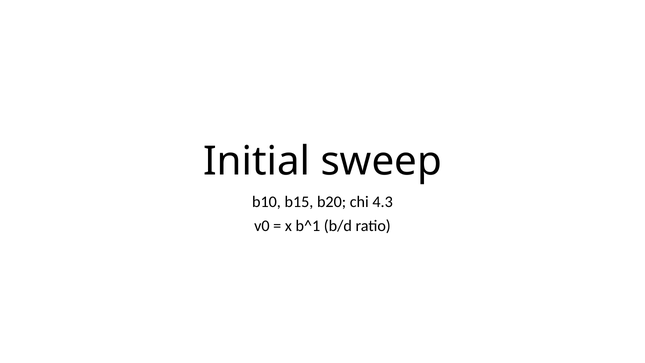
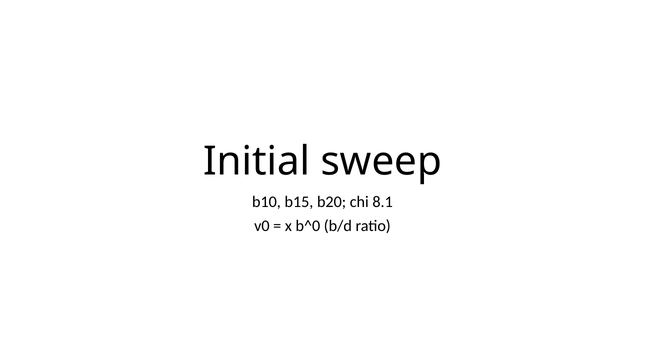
4.3: 4.3 -> 8.1 (383, 202)
b^1: b^1 -> b^0 (308, 226)
